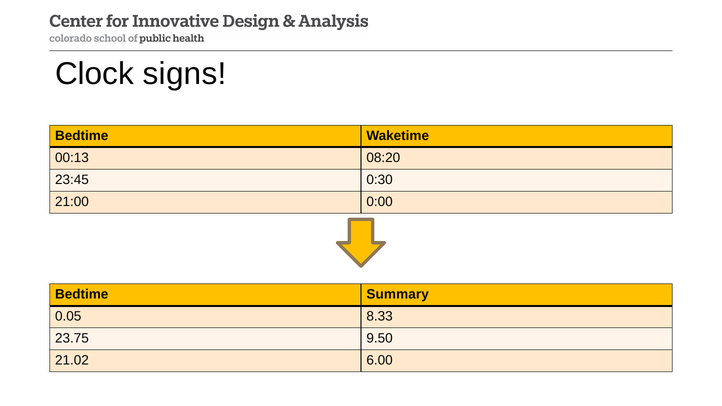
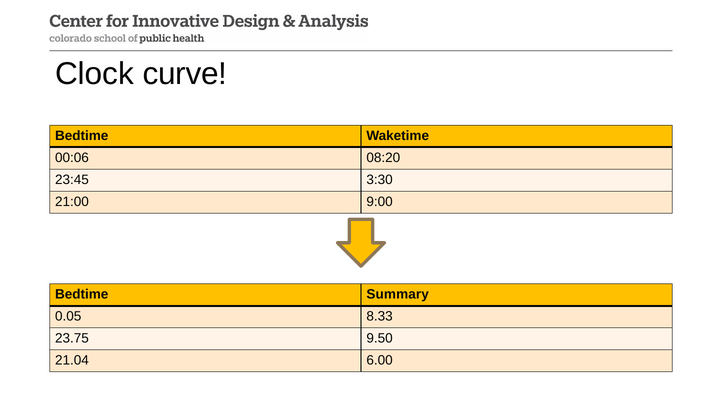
signs: signs -> curve (185, 74)
00:13: 00:13 -> 00:06 (72, 158)
0:30: 0:30 -> 3:30 (380, 180)
0:00: 0:00 -> 9:00 (380, 202)
21.02: 21.02 -> 21.04 (72, 360)
